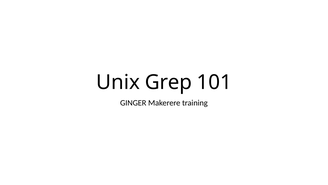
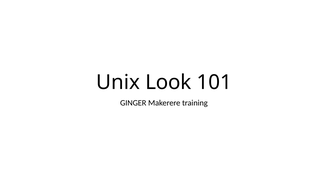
Grep: Grep -> Look (168, 82)
